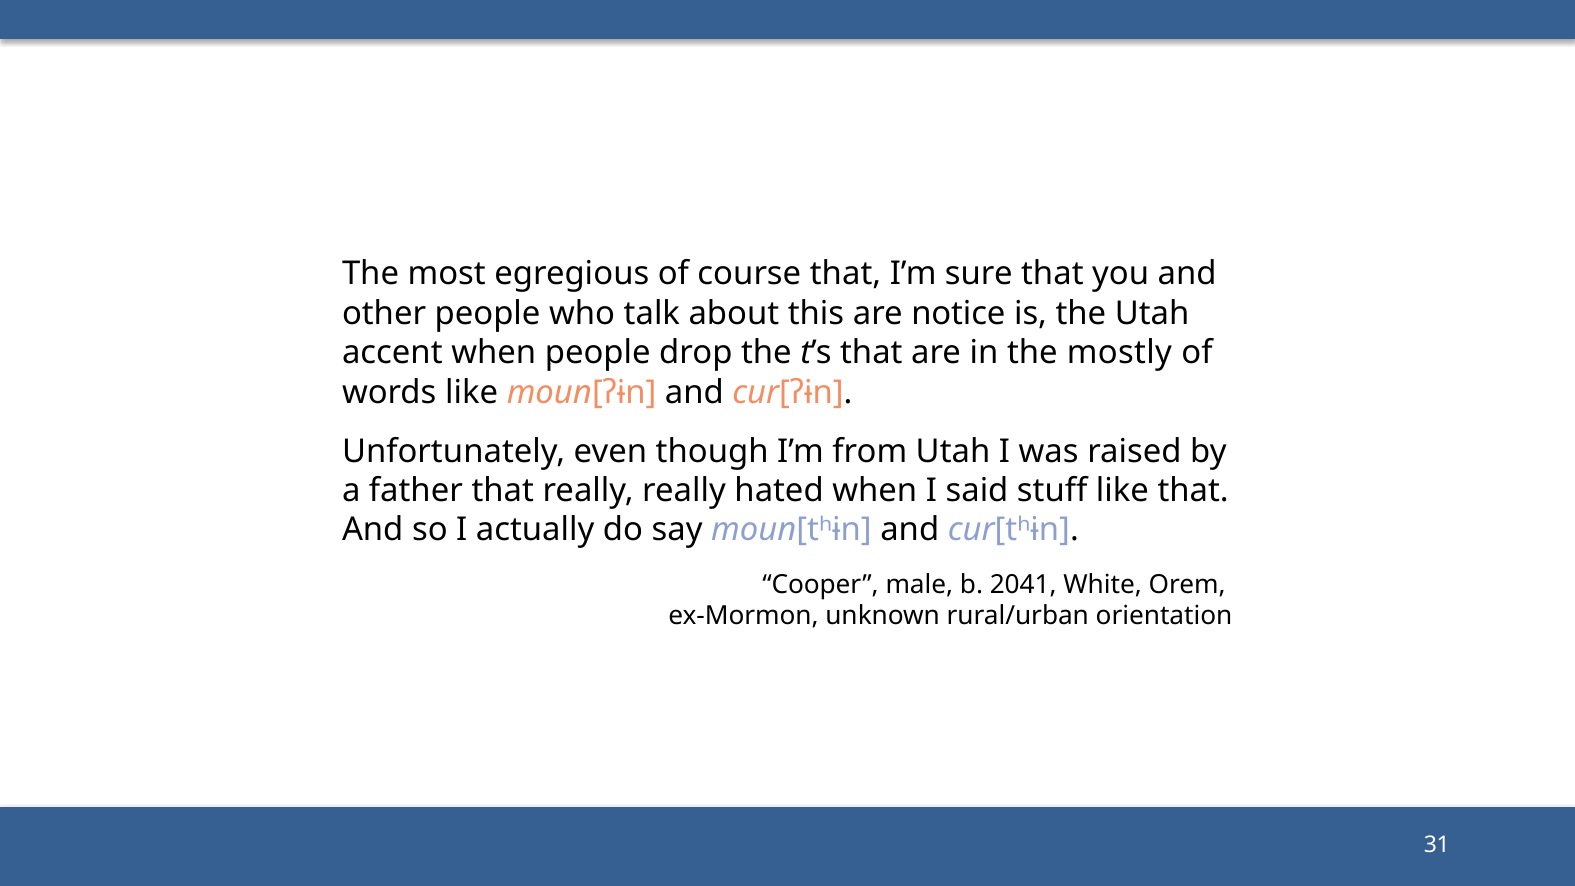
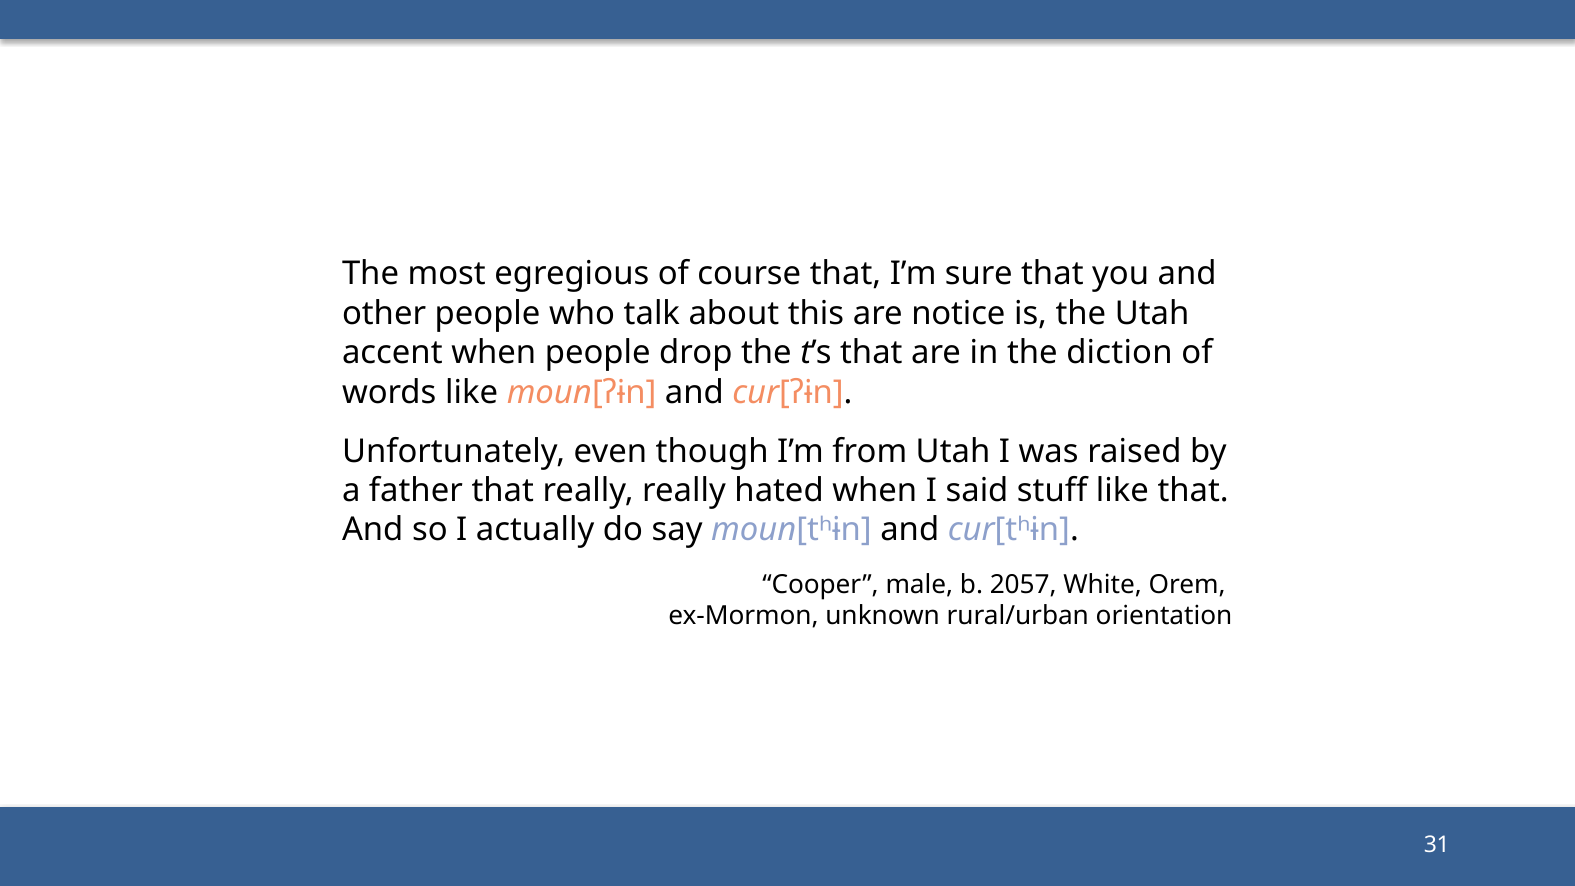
mostly: mostly -> diction (1119, 353)
2041: 2041 -> 2057 (1023, 585)
